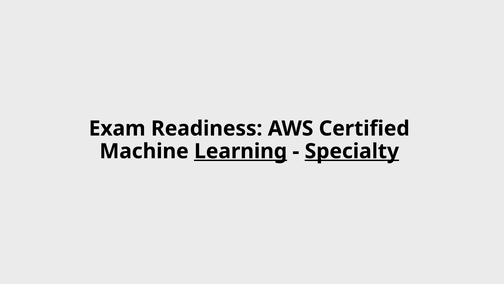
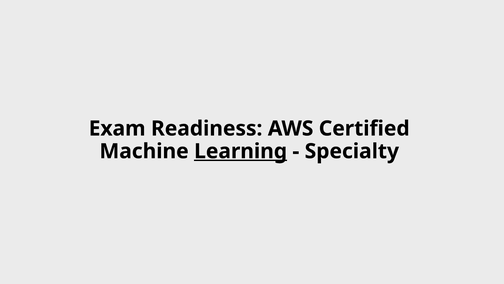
Specialty underline: present -> none (352, 151)
